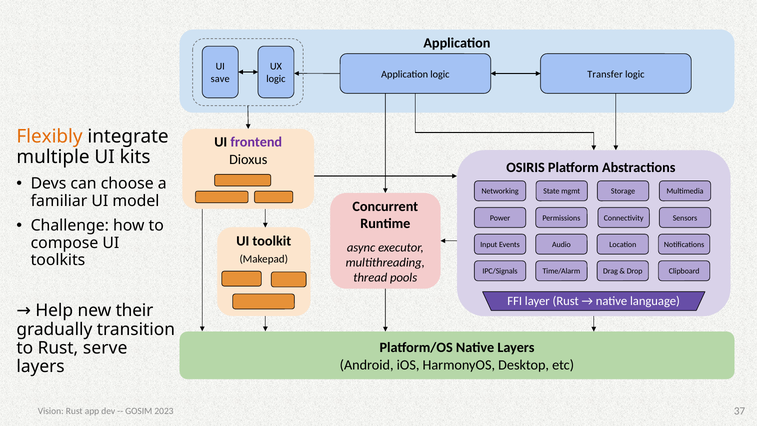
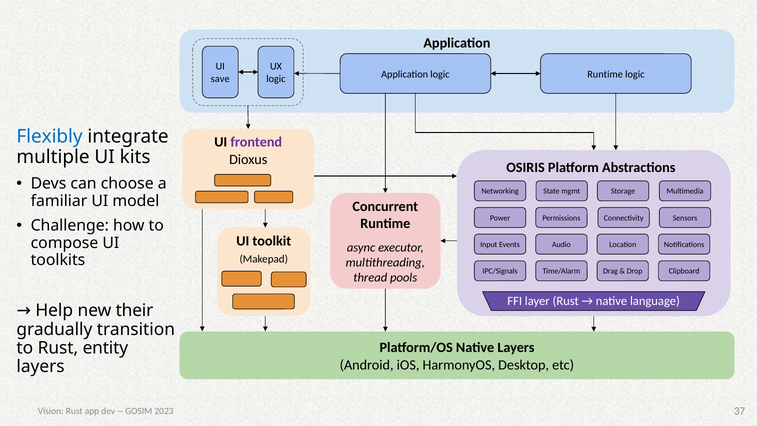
Transfer: Transfer -> Runtime (605, 74)
Flexibly colour: orange -> blue (50, 137)
serve: serve -> entity (105, 348)
